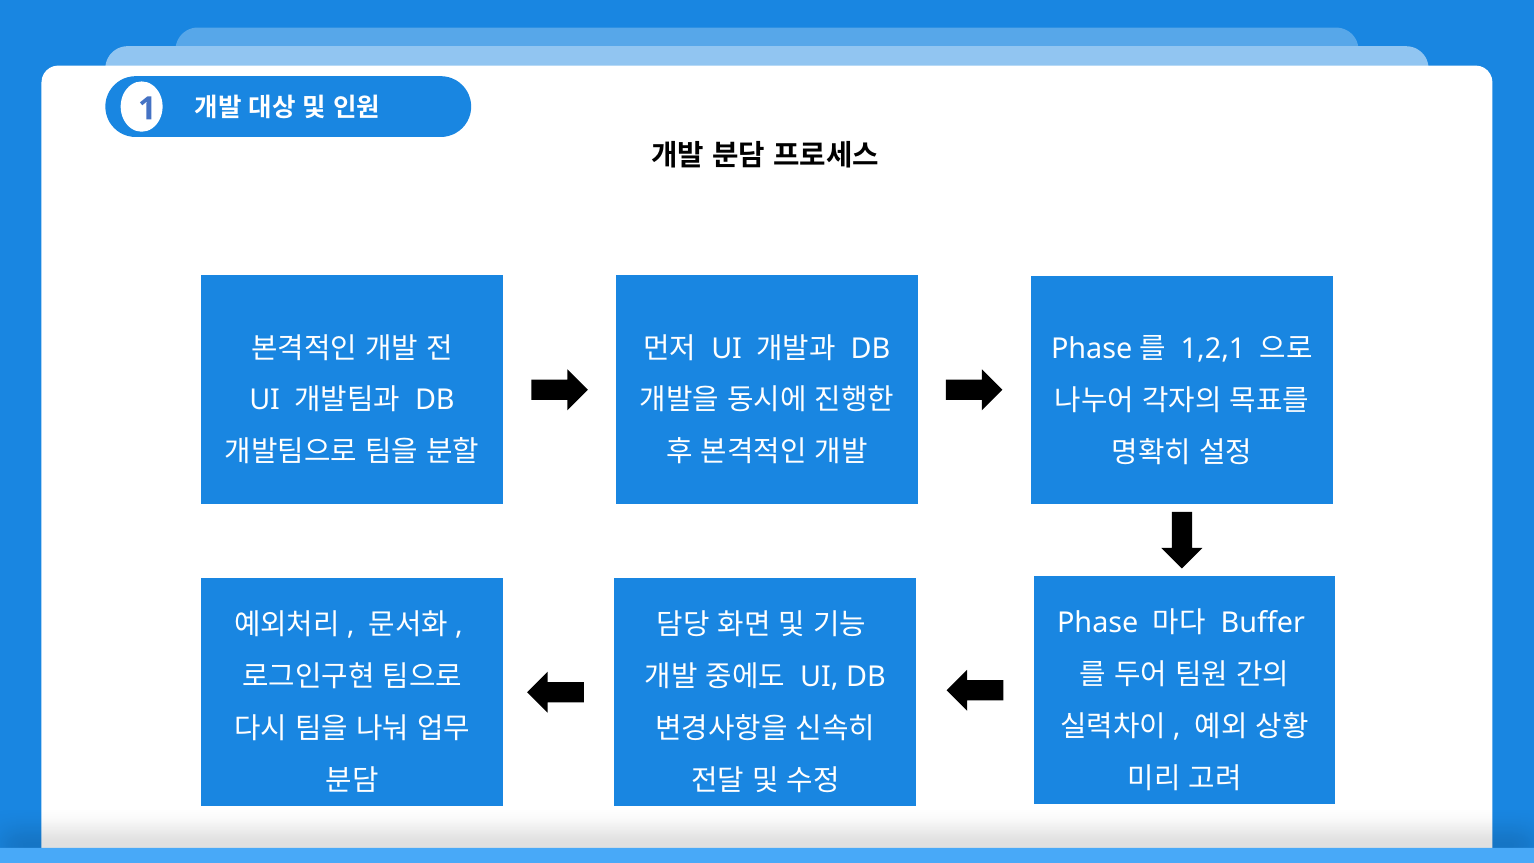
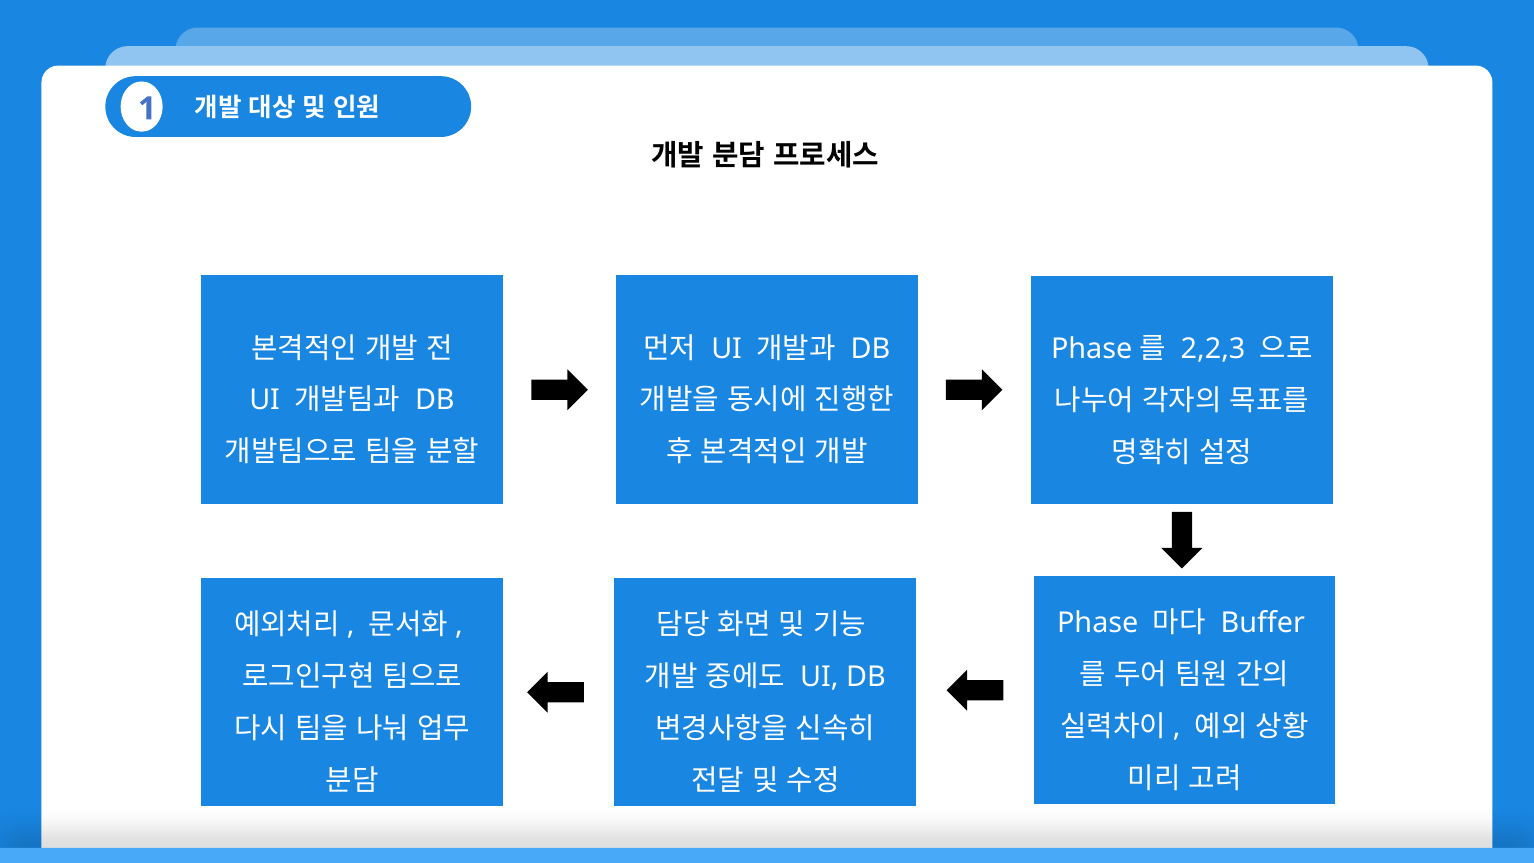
1,2,1: 1,2,1 -> 2,2,3 (1213, 349)
